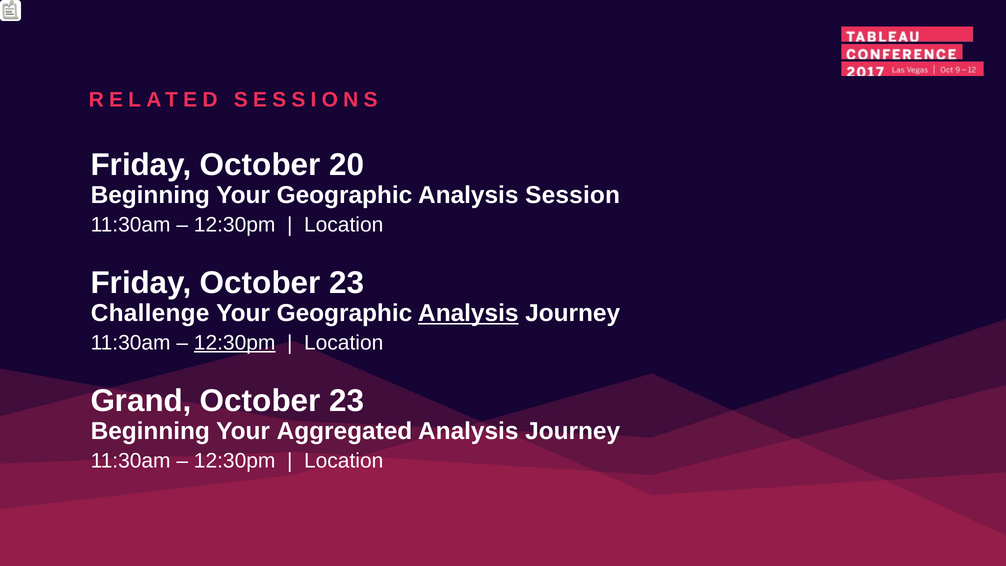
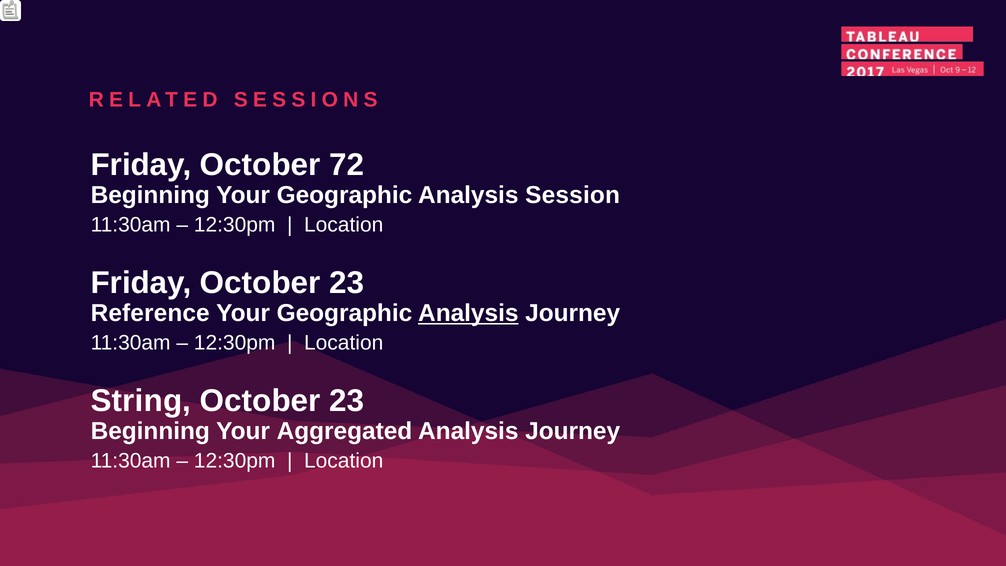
20: 20 -> 72 (347, 165)
Challenge: Challenge -> Reference (150, 313)
12:30pm underline: present -> none (235, 343)
Grand: Grand -> String (141, 401)
